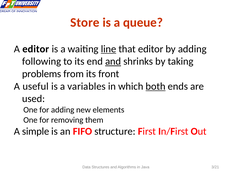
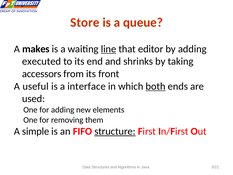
A editor: editor -> makes (36, 49)
following: following -> executed (42, 61)
and underline: present -> none (113, 61)
problems: problems -> accessors (42, 74)
variables: variables -> interface (87, 86)
structure underline: none -> present (115, 131)
